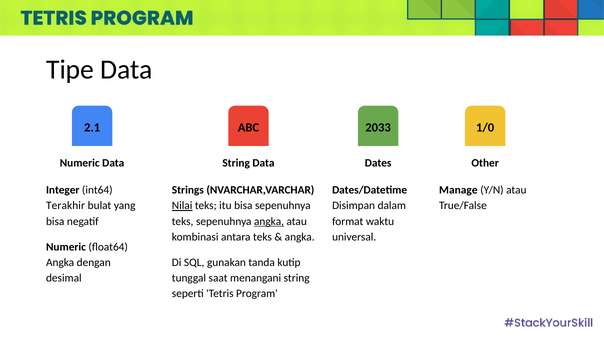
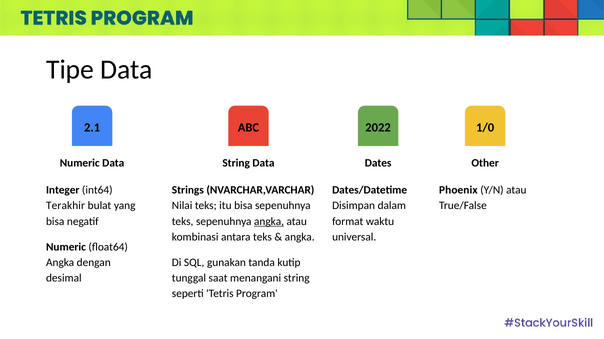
2033: 2033 -> 2022 (378, 128)
Manage: Manage -> Phoenix (458, 191)
Nilai underline: present -> none (182, 206)
